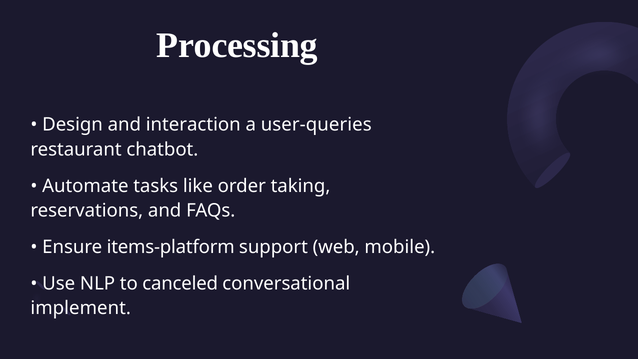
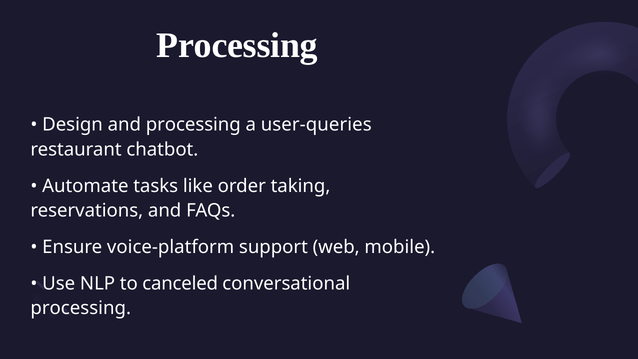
and interaction: interaction -> processing (193, 125)
items-platform: items-platform -> voice-platform (171, 247)
implement: implement -> processing (81, 308)
